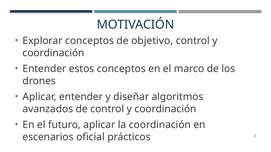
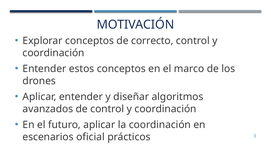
objetivo: objetivo -> correcto (152, 41)
